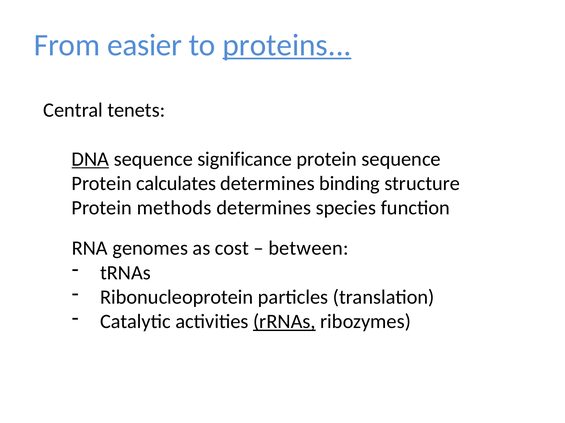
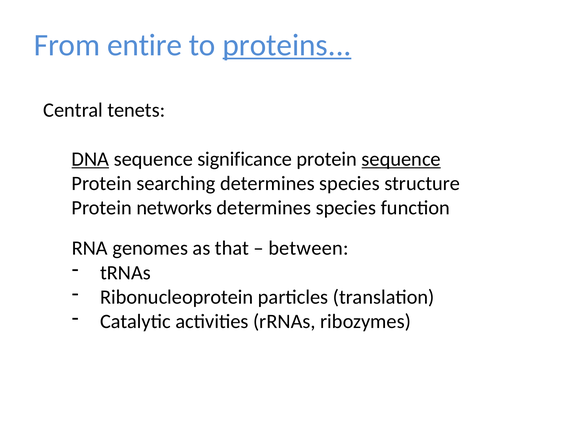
easier: easier -> entire (145, 45)
sequence underline: none -> present (401, 159)
calculates: calculates -> searching (176, 184)
binding: binding -> species (349, 184)
methods: methods -> networks (174, 208)
cost: cost -> that (232, 249)
rRNAs underline: present -> none (284, 322)
